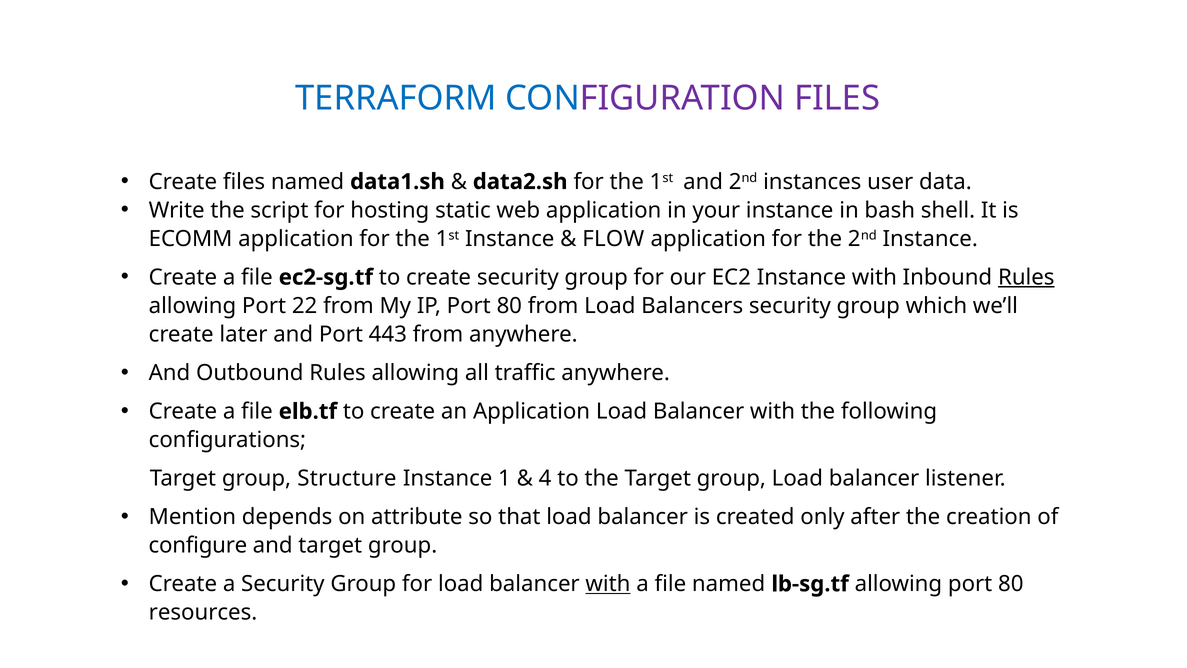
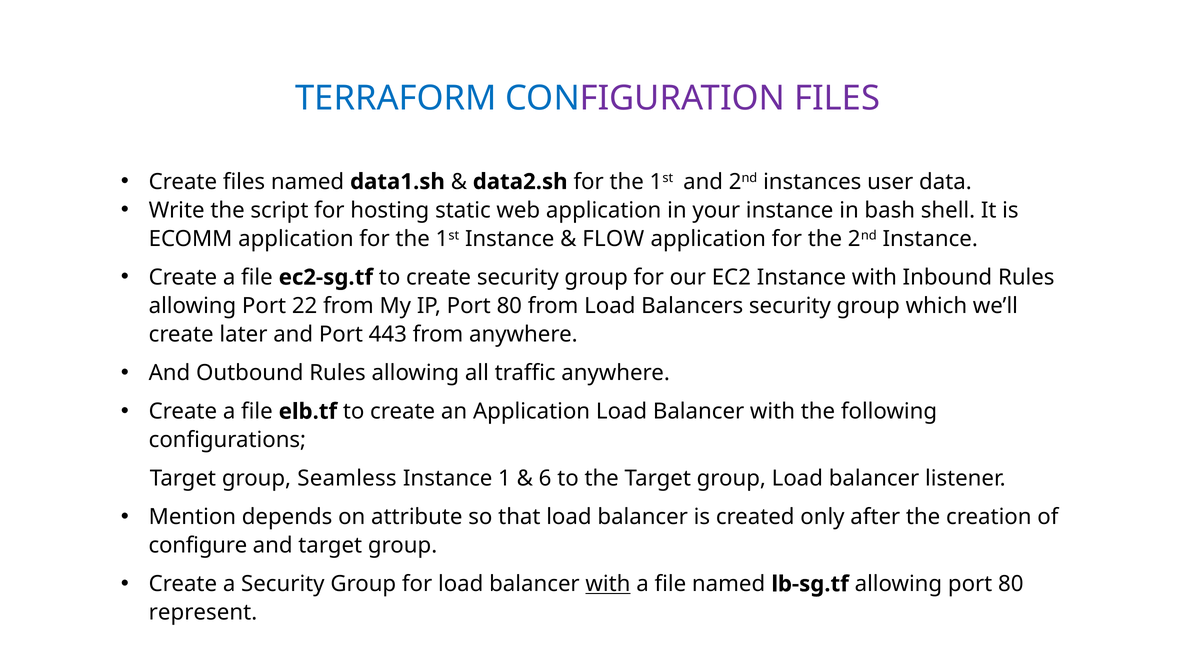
Rules underline: present -> none (1026, 277)
Structure: Structure -> Seamless (347, 478)
4: 4 -> 6 (545, 478)
resources: resources -> represent (203, 612)
